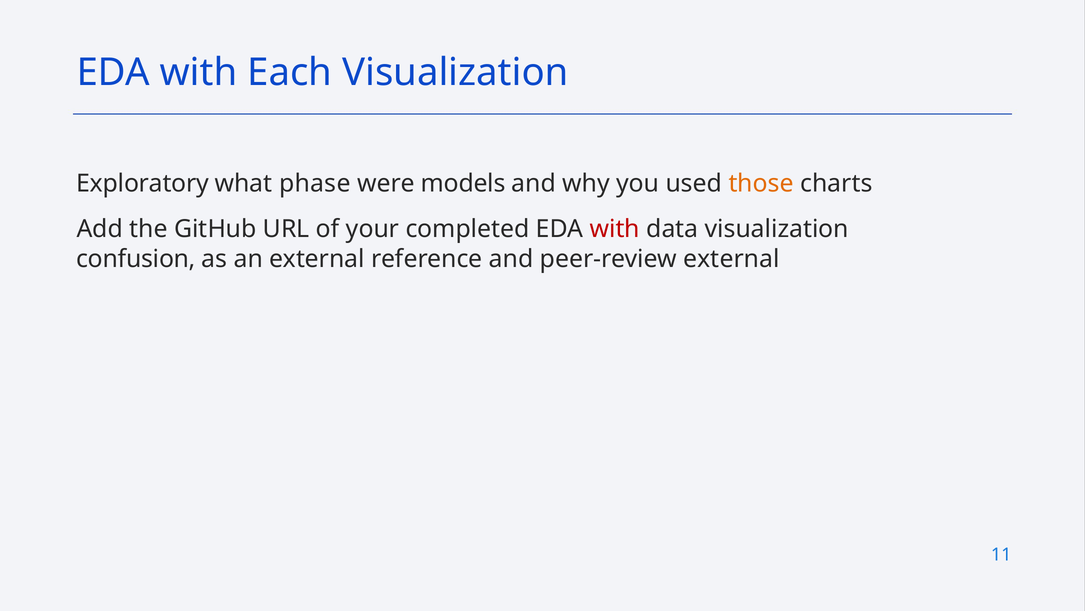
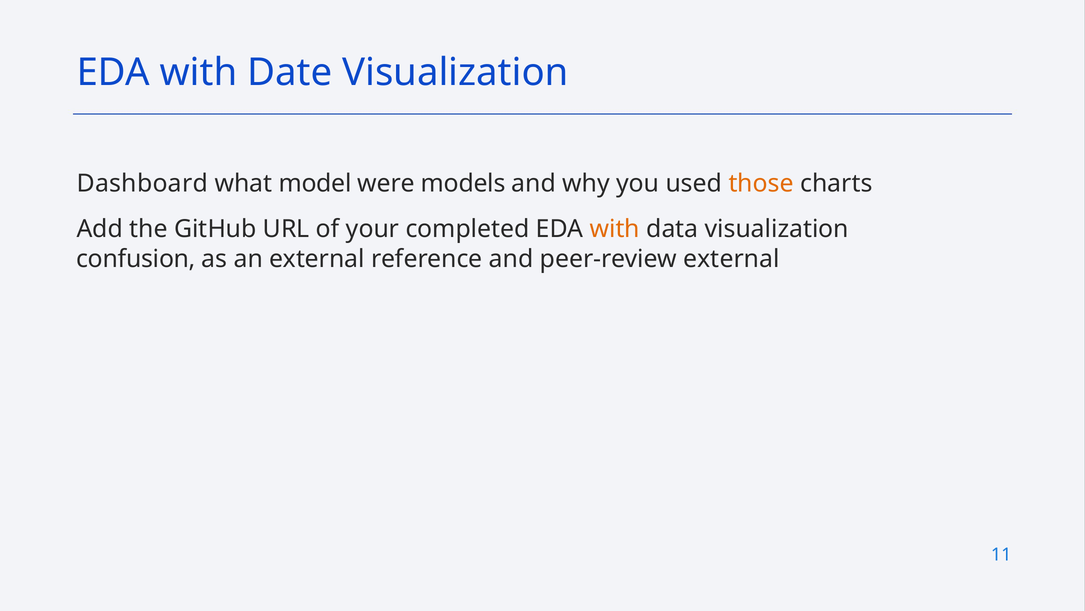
Each: Each -> Date (290, 72)
Exploratory: Exploratory -> Dashboard (142, 183)
phase: phase -> model (315, 183)
with colour: red -> orange (615, 229)
